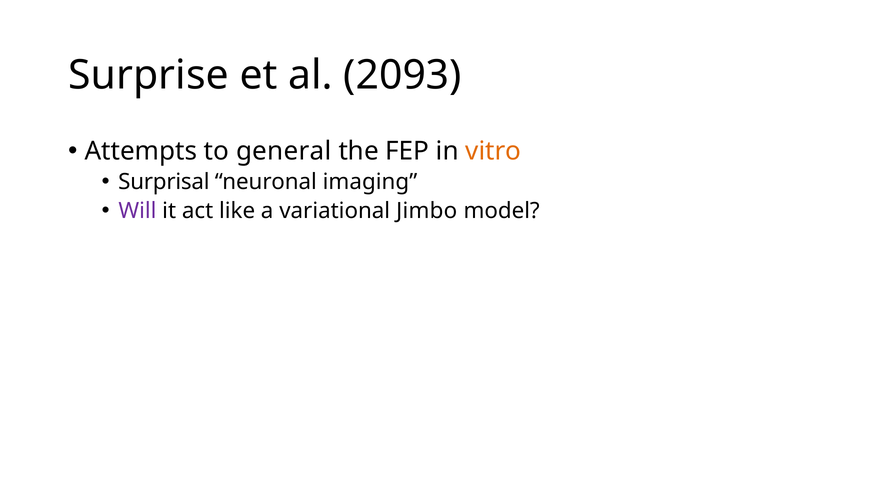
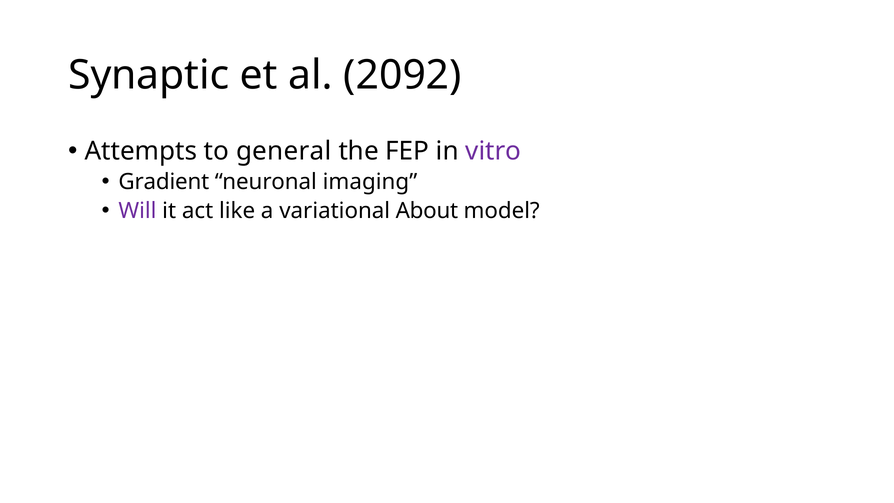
Surprise: Surprise -> Synaptic (149, 75)
2093: 2093 -> 2092 (403, 75)
vitro colour: orange -> purple (493, 151)
Surprisal: Surprisal -> Gradient (164, 182)
Jimbo: Jimbo -> About (427, 211)
